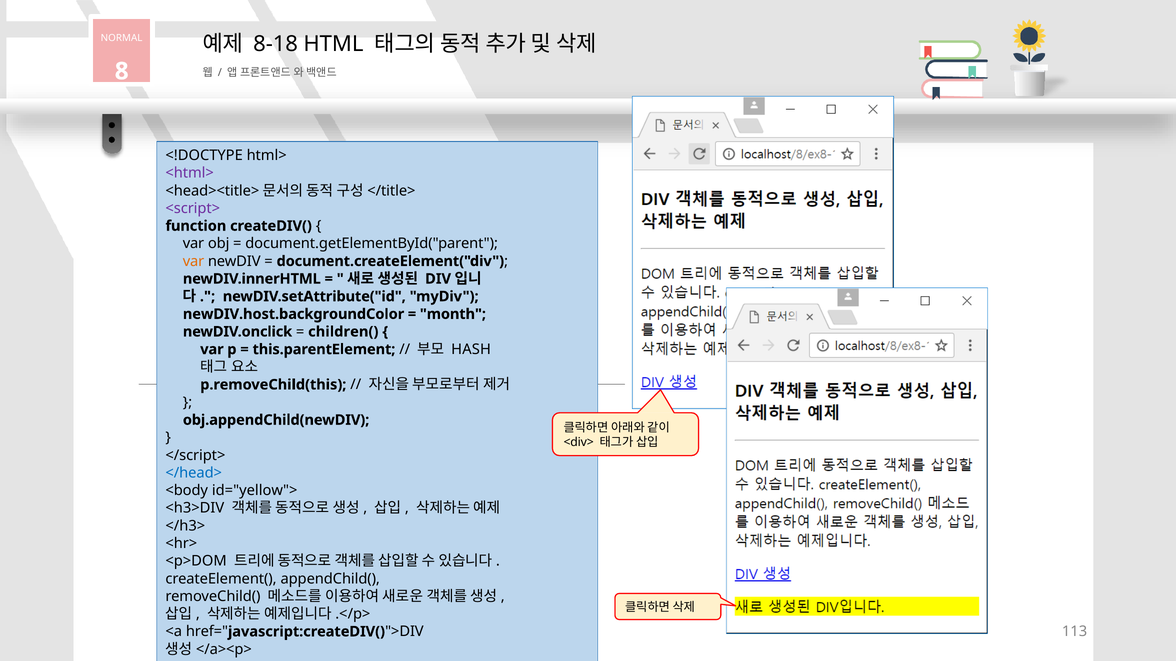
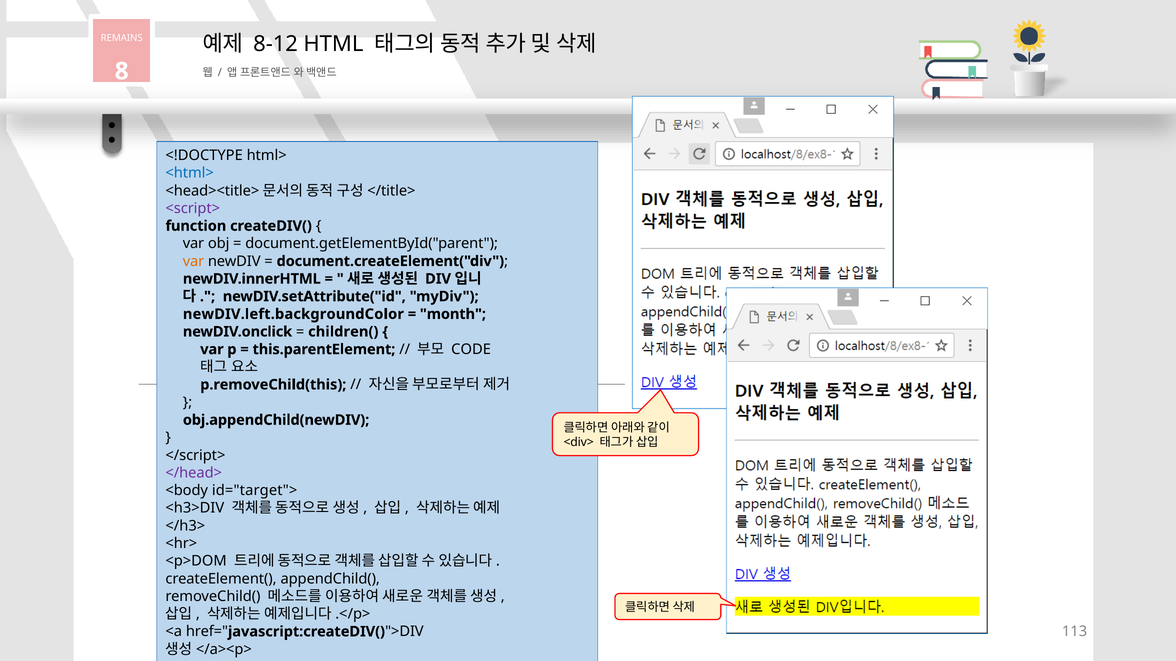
NORMAL: NORMAL -> REMAINS (122, 38)
8-18: 8-18 -> 8-12 (276, 44)
<html> colour: purple -> blue (190, 173)
newDIV.host.backgroundColor: newDIV.host.backgroundColor -> newDIV.left.backgroundColor (293, 314)
HASH: HASH -> CODE (471, 350)
</head> colour: blue -> purple (194, 473)
id="yellow">: id="yellow"> -> id="target"> (255, 491)
